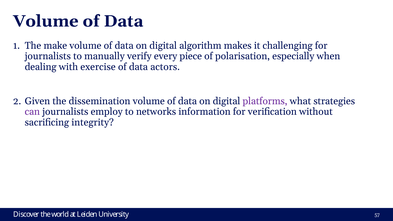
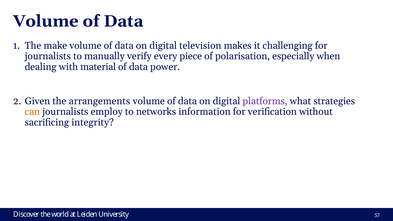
algorithm: algorithm -> television (200, 46)
exercise: exercise -> material (98, 67)
actors: actors -> power (165, 67)
dissemination: dissemination -> arrangements (99, 101)
can colour: purple -> orange (32, 112)
